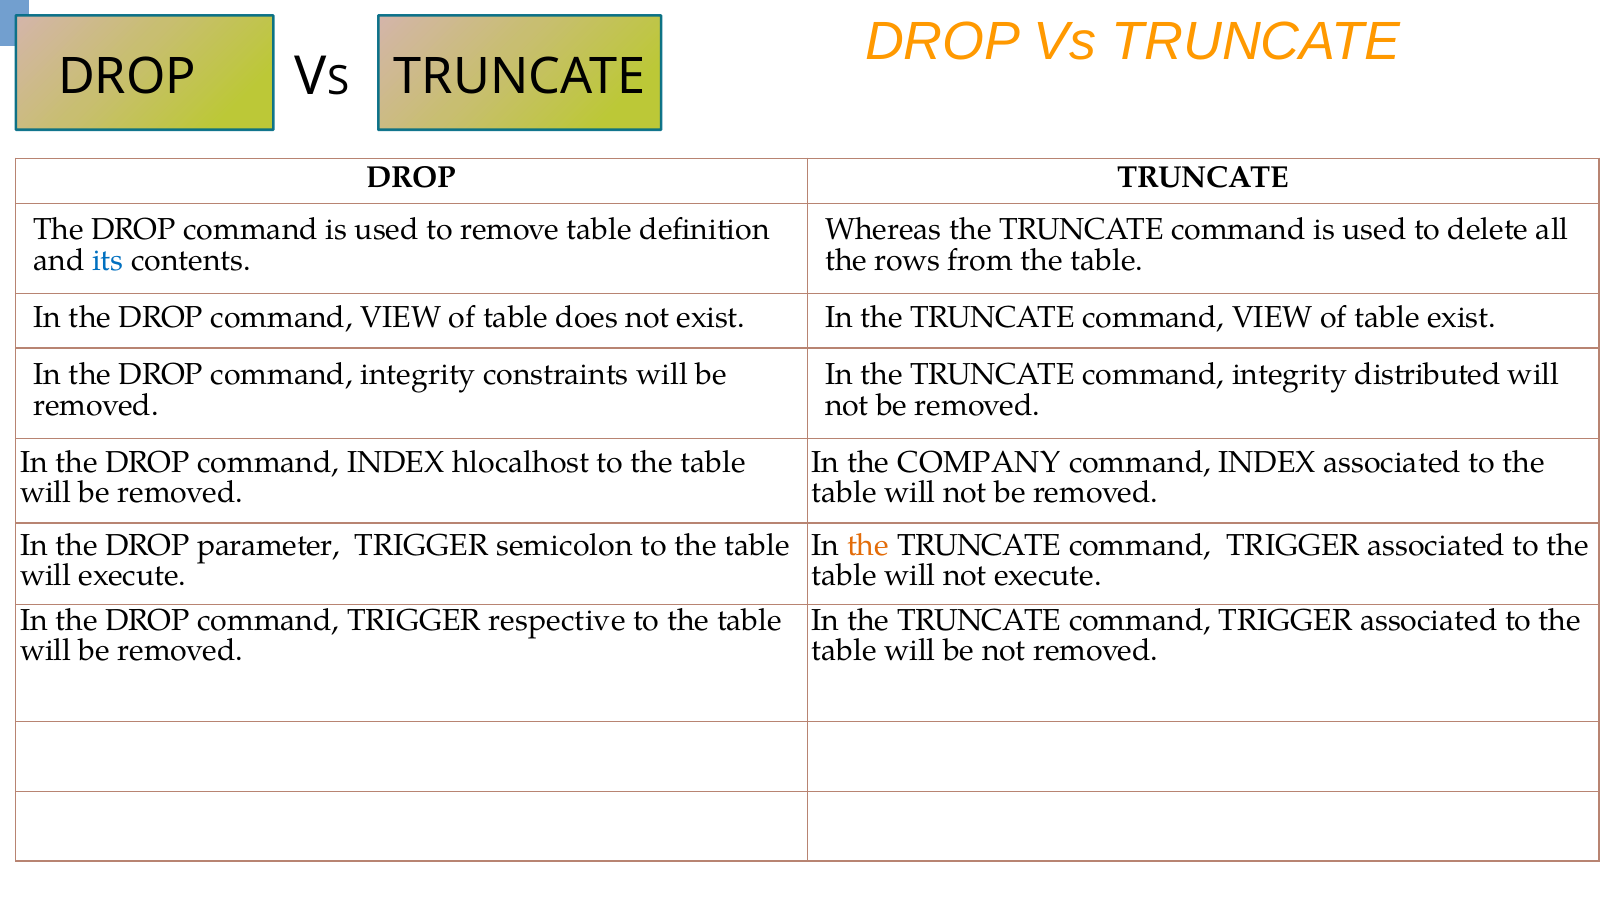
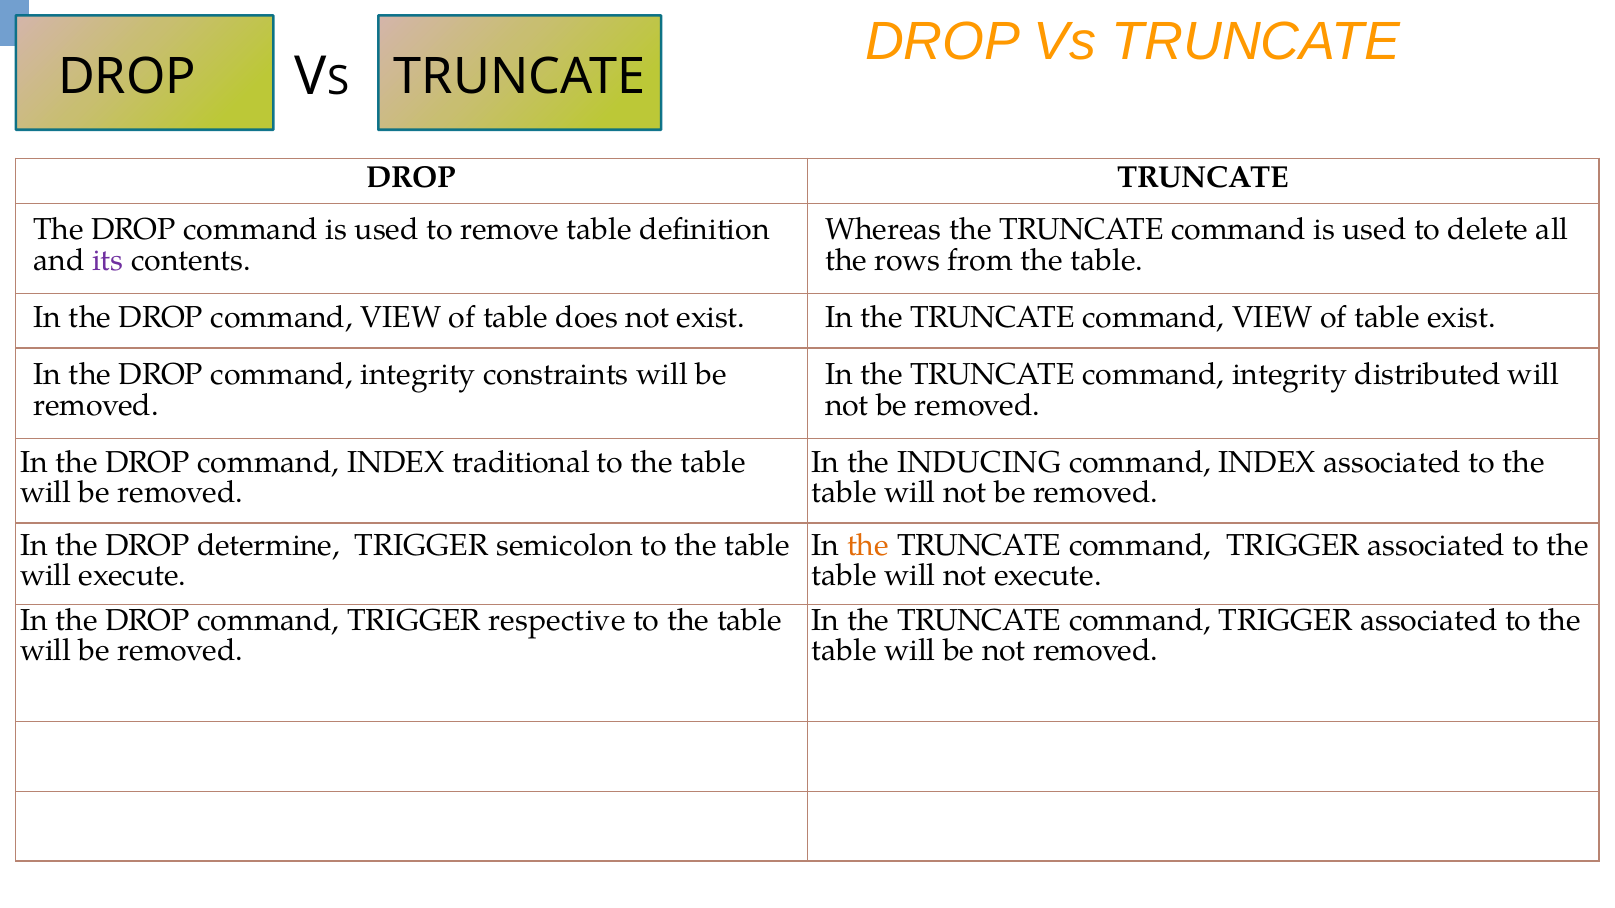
its colour: blue -> purple (108, 261)
hlocalhost: hlocalhost -> traditional (521, 462)
COMPANY: COMPANY -> INDUCING (979, 462)
parameter: parameter -> determine (269, 545)
